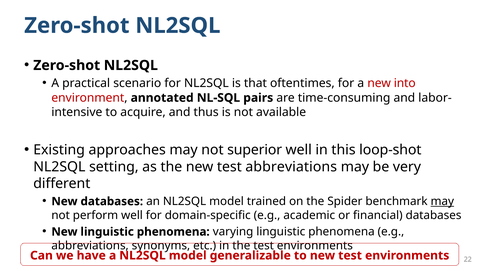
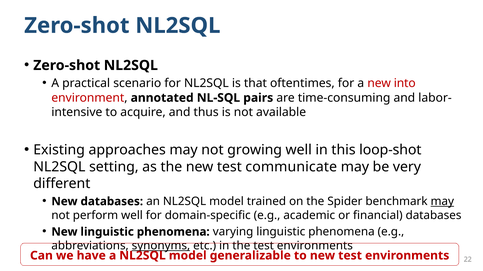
superior: superior -> growing (255, 150)
test abbreviations: abbreviations -> communicate (291, 167)
synonyms underline: none -> present (161, 246)
